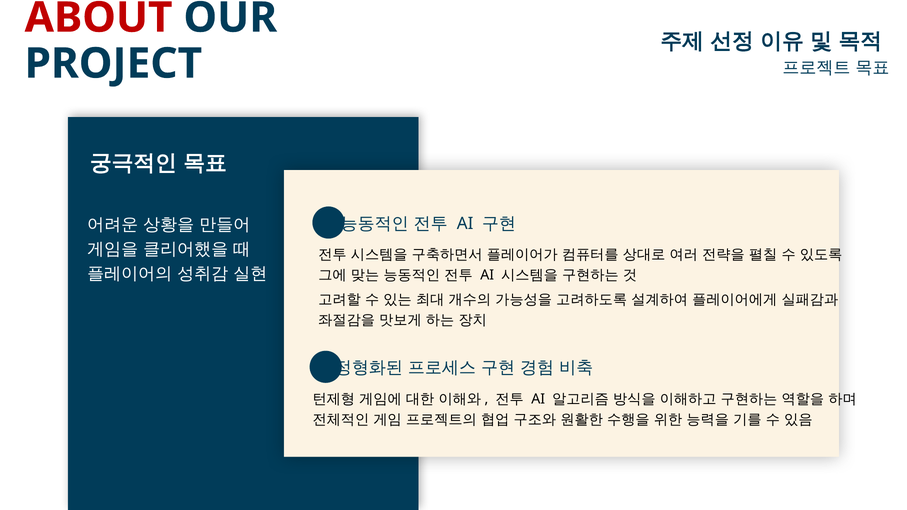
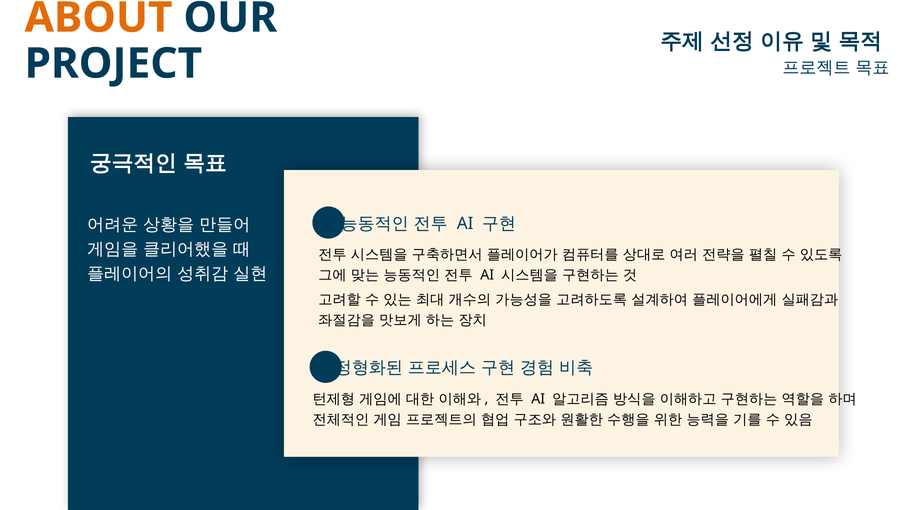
ABOUT colour: red -> orange (99, 18)
